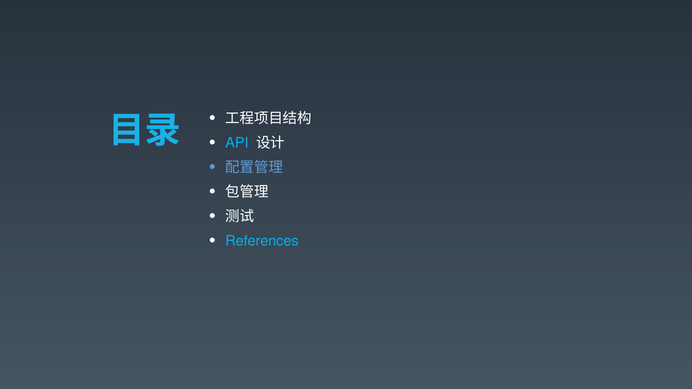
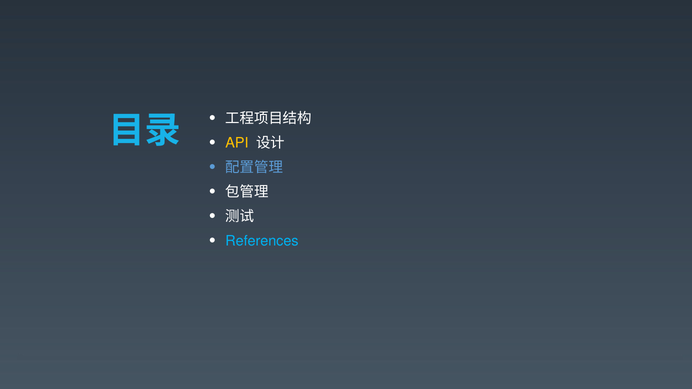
API colour: light blue -> yellow (237, 143)
